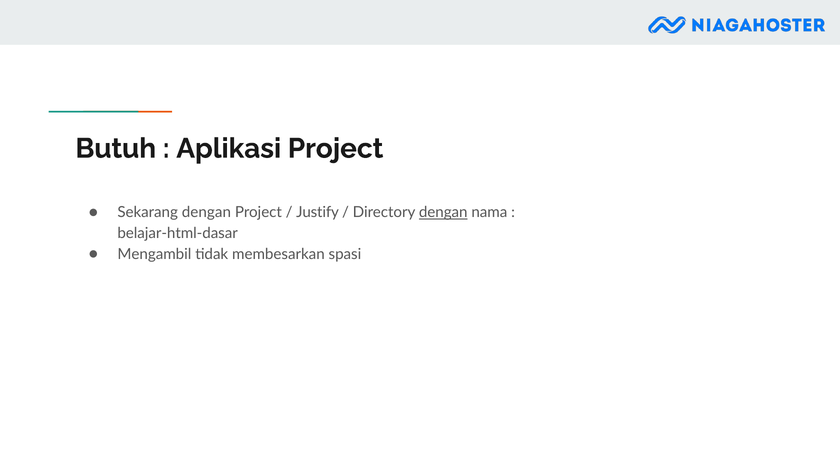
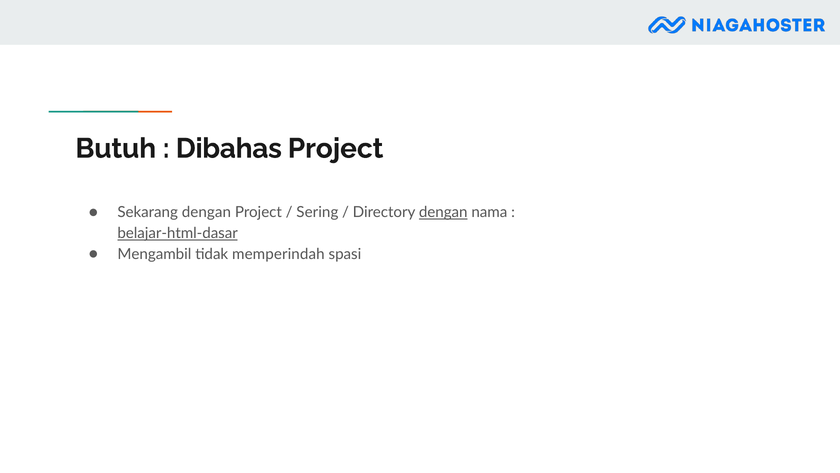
Aplikasi: Aplikasi -> Dibahas (229, 148)
Justify: Justify -> Sering (317, 212)
belajar-html-dasar underline: none -> present (178, 233)
membesarkan: membesarkan -> memperindah (278, 254)
